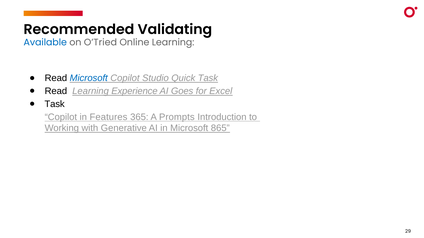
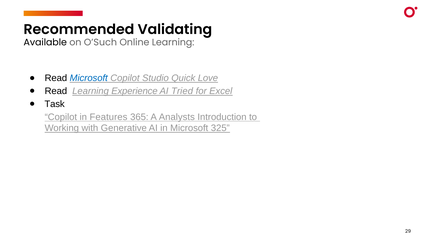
Available colour: blue -> black (45, 42)
O’Tried: O’Tried -> O’Such (100, 42)
Quick Task: Task -> Love (208, 78)
Goes: Goes -> Tried (182, 91)
Prompts: Prompts -> Analysts (177, 117)
865: 865 -> 325 (220, 128)
